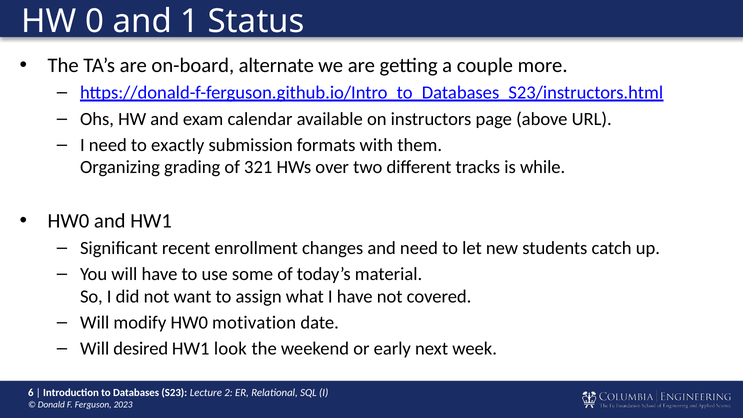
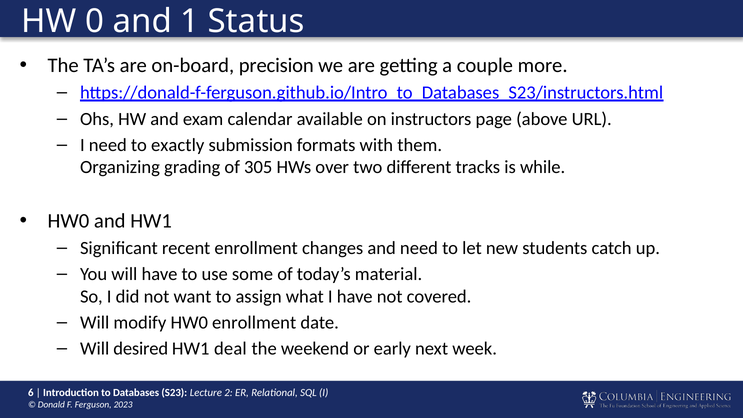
alternate: alternate -> precision (276, 65)
321: 321 -> 305 (258, 167)
HW0 motivation: motivation -> enrollment (254, 322)
look: look -> deal (230, 348)
